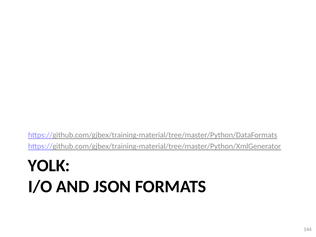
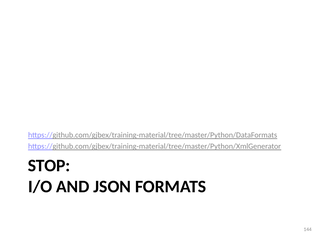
YOLK: YOLK -> STOP (49, 166)
